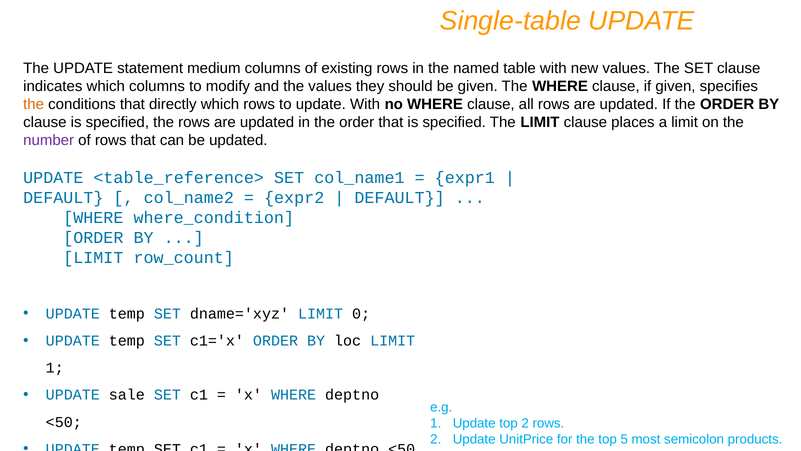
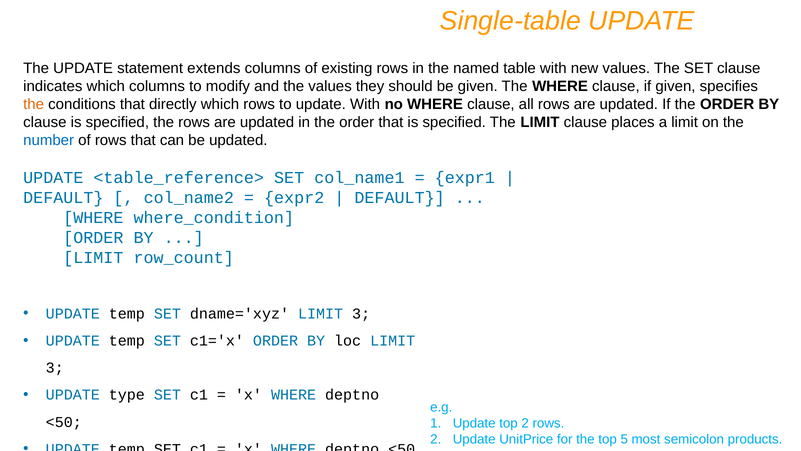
medium: medium -> extends (214, 68)
number colour: purple -> blue (49, 140)
dname='xyz LIMIT 0: 0 -> 3 (361, 314)
1: 1 -> 3 (55, 368)
sale: sale -> type (127, 395)
